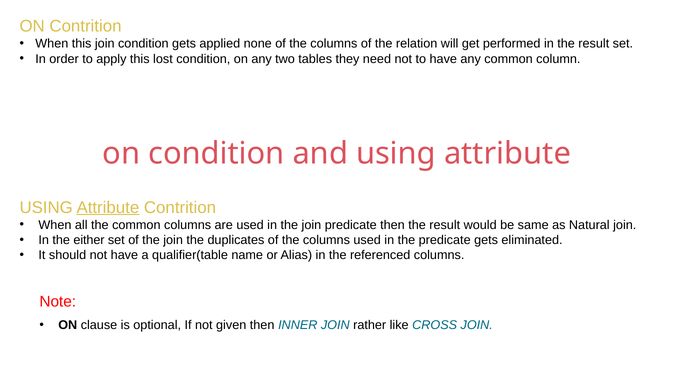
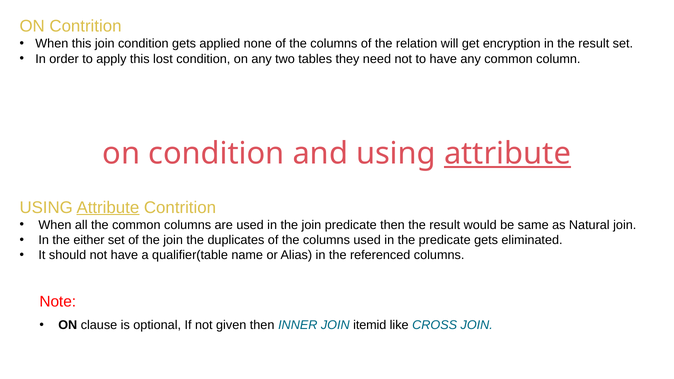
performed: performed -> encryption (512, 44)
attribute underline: none -> present (508, 154)
rather: rather -> itemid (370, 325)
